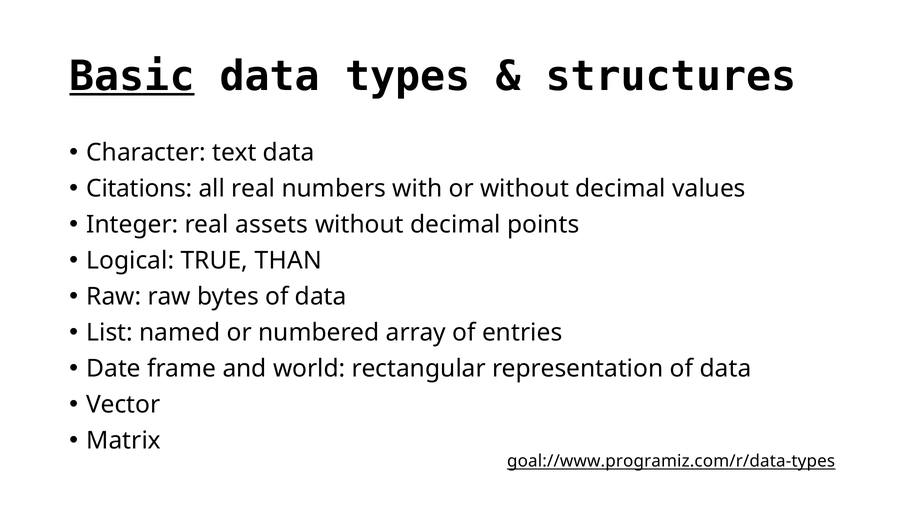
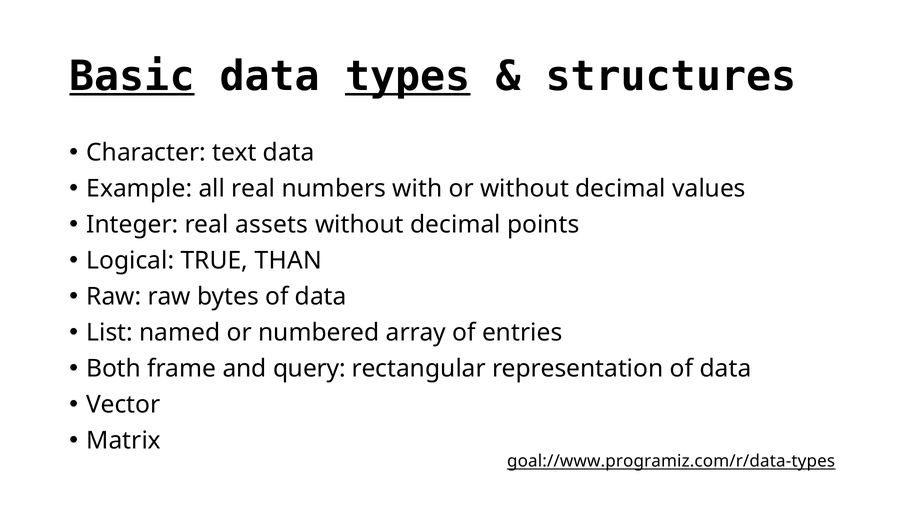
types underline: none -> present (408, 76)
Citations: Citations -> Example (139, 189)
Date: Date -> Both (114, 369)
world: world -> query (309, 369)
